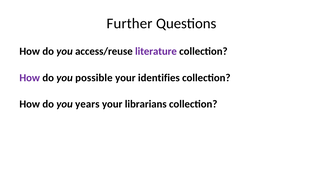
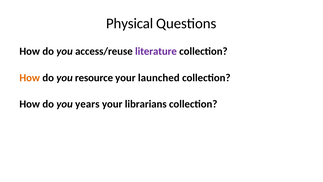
Further: Further -> Physical (130, 23)
How colour: purple -> orange (30, 78)
possible: possible -> resource (94, 78)
identifies: identifies -> launched (159, 78)
